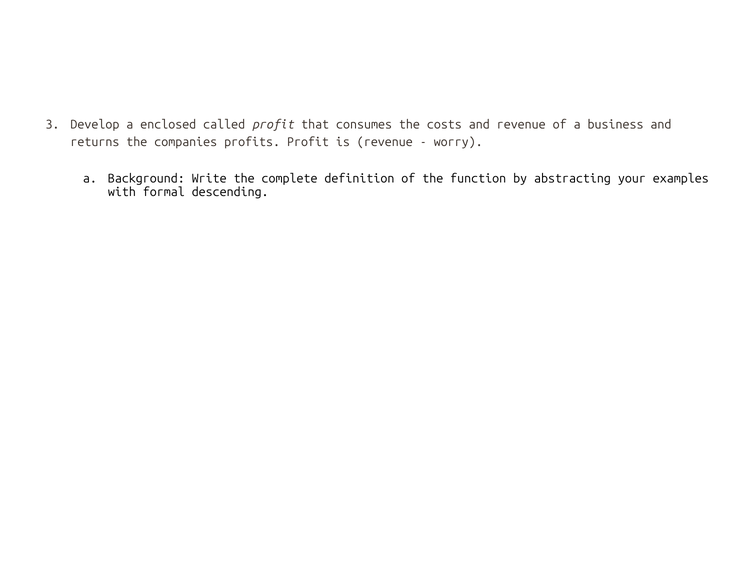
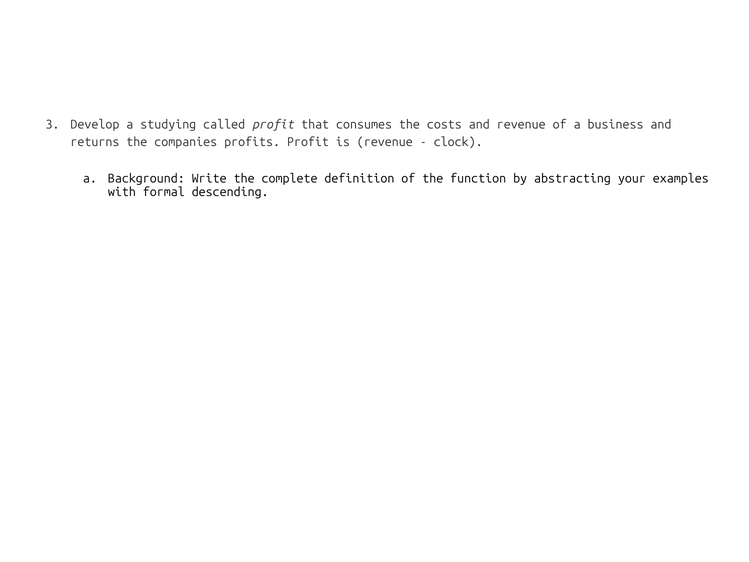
enclosed: enclosed -> studying (168, 125)
worry: worry -> clock (458, 142)
